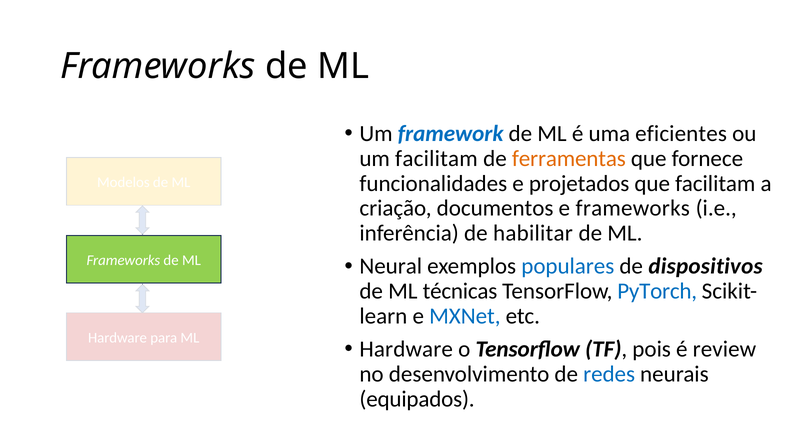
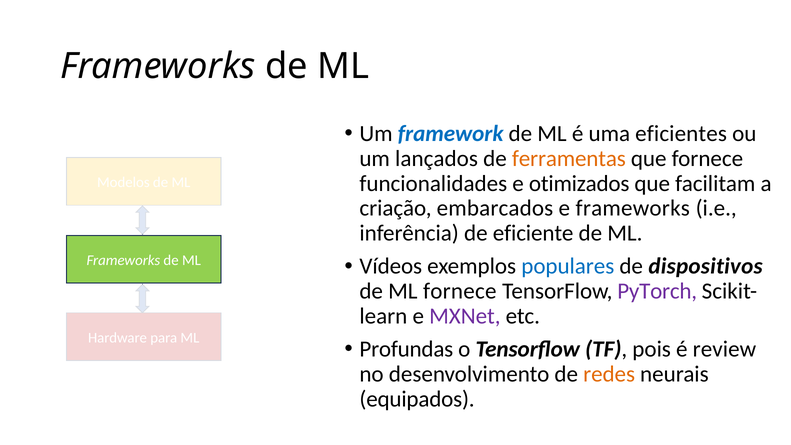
um facilitam: facilitam -> lançados (437, 159)
projetados: projetados -> otimizados (579, 183)
documentos: documentos -> embarcados (495, 208)
habilitar: habilitar -> eficiente (533, 233)
Neural: Neural -> Vídeos (391, 266)
ML técnicas: técnicas -> fornece (460, 291)
PyTorch colour: blue -> purple (657, 291)
MXNet colour: blue -> purple (465, 316)
Hardware: Hardware -> Profundas (406, 349)
redes colour: blue -> orange (609, 374)
